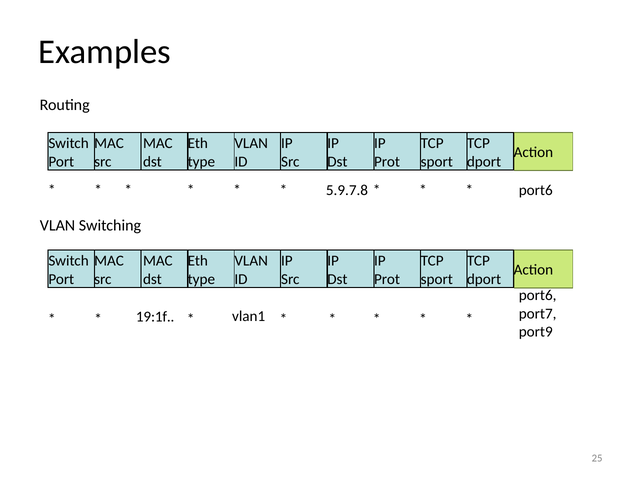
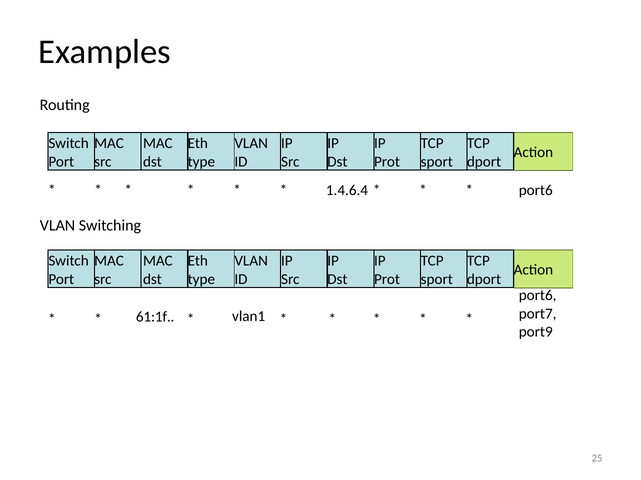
5.9.7.8: 5.9.7.8 -> 1.4.6.4 (347, 191)
19:1f: 19:1f -> 61:1f (155, 317)
